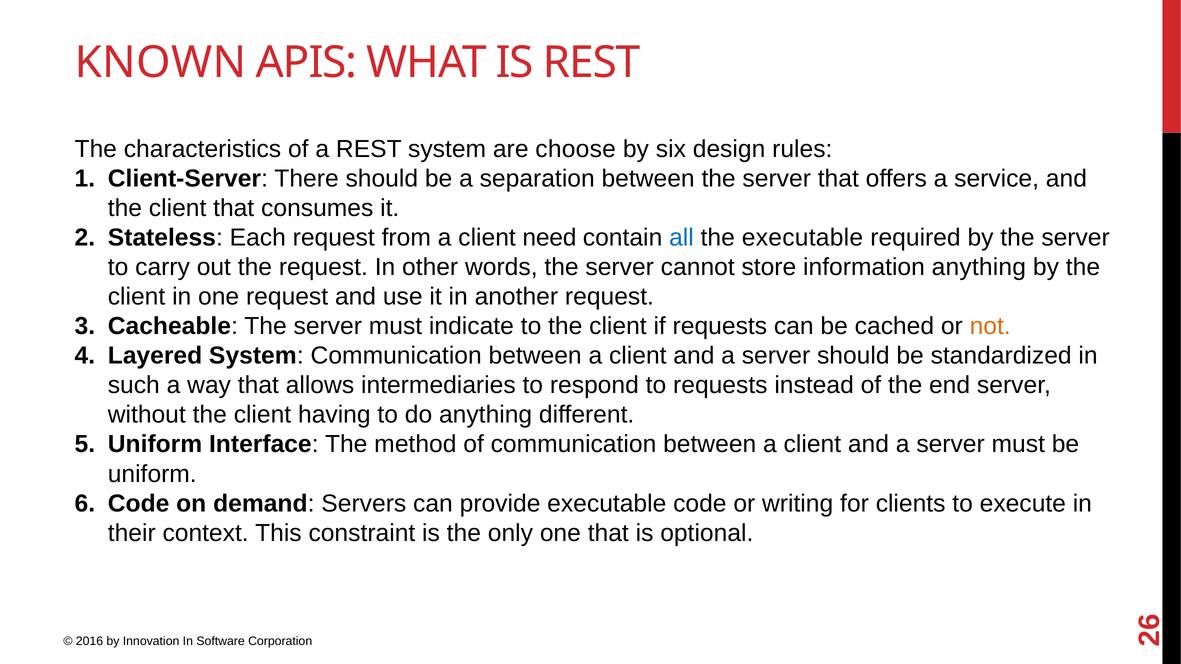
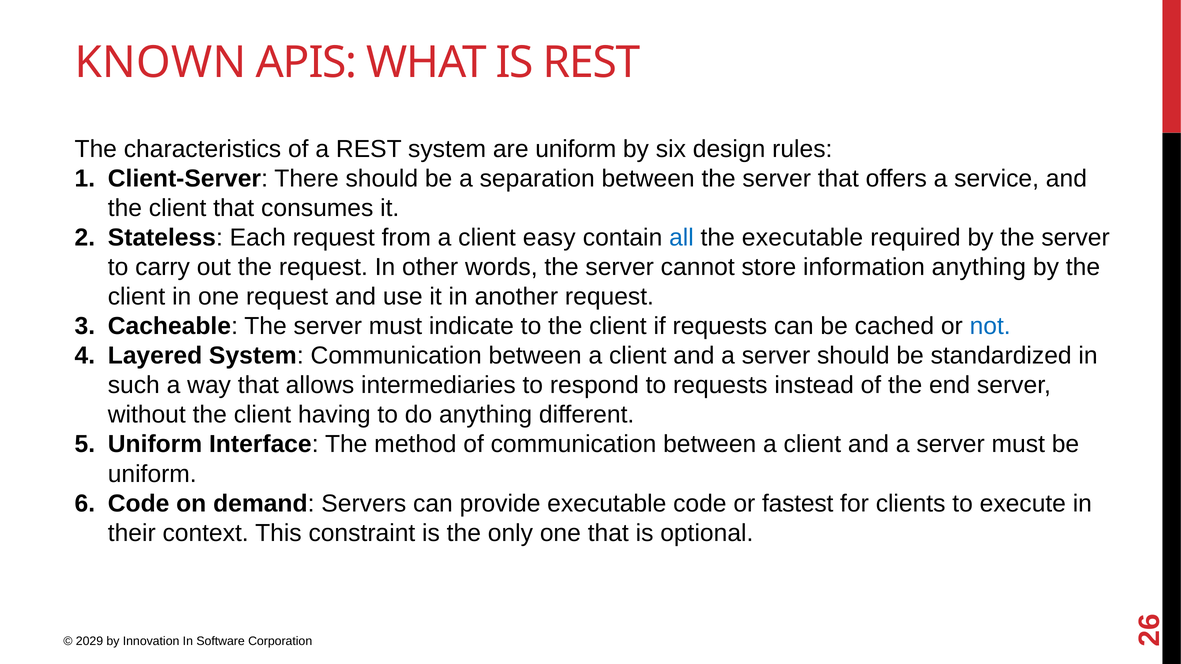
are choose: choose -> uniform (576, 149)
need: need -> easy (549, 238)
not colour: orange -> blue (990, 326)
writing: writing -> fastest (798, 504)
2016: 2016 -> 2029 (89, 642)
